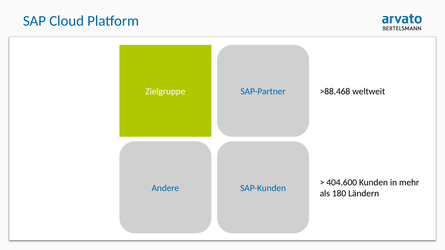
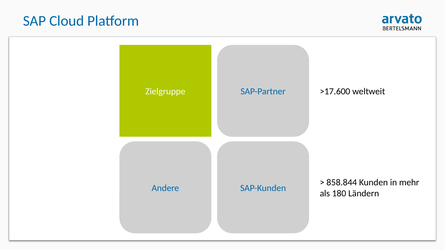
>88.468: >88.468 -> >17.600 (335, 92)
404.600: 404.600 -> 858.844 (342, 183)
